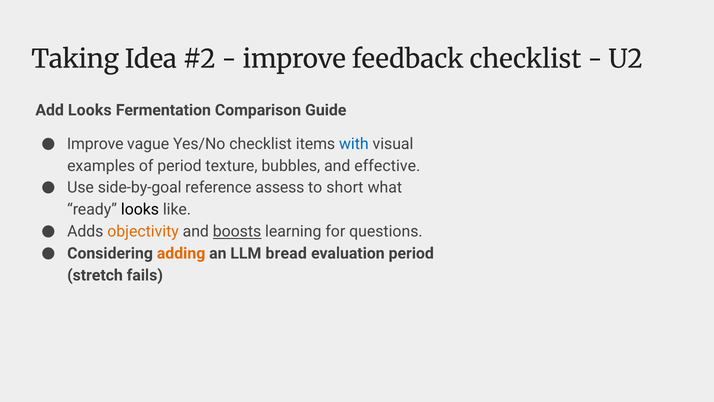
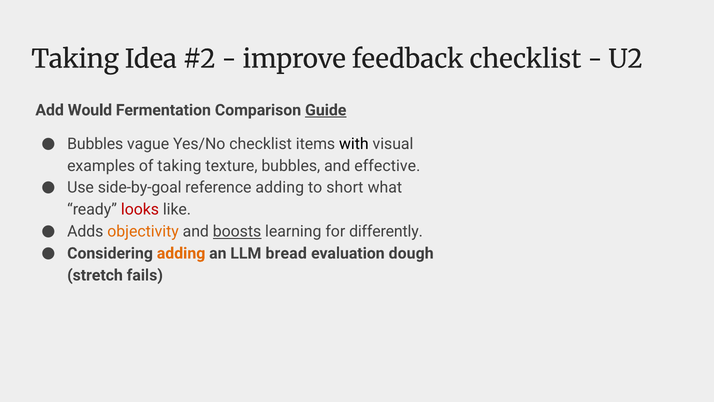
Add Looks: Looks -> Would (90, 110)
Guide underline: none -> present (326, 110)
Improve: Improve -> Bubbles (95, 144)
with colour: blue -> black (354, 144)
of period: period -> taking (179, 166)
reference assess: assess -> adding (280, 188)
looks colour: black -> red (140, 209)
questions: questions -> differently (386, 231)
evaluation period: period -> dough (411, 253)
